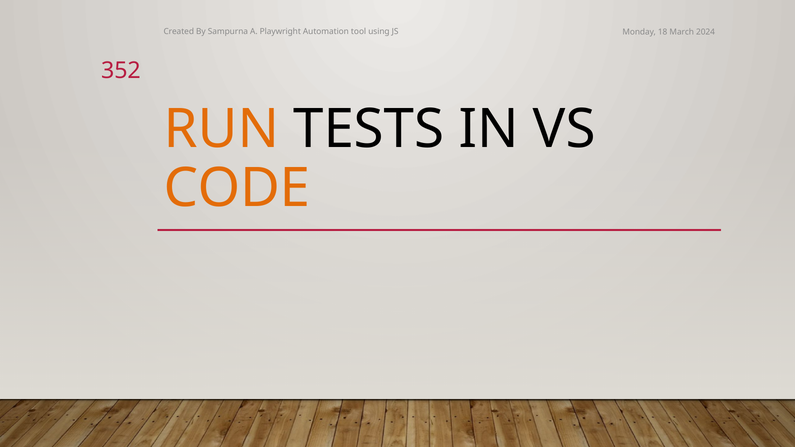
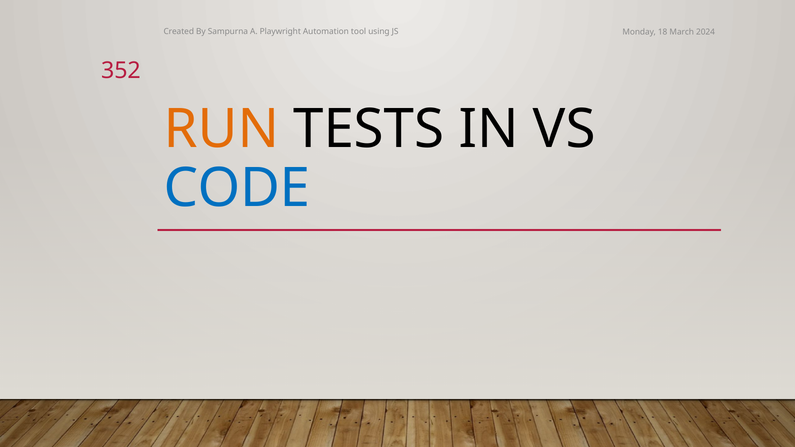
CODE colour: orange -> blue (237, 188)
